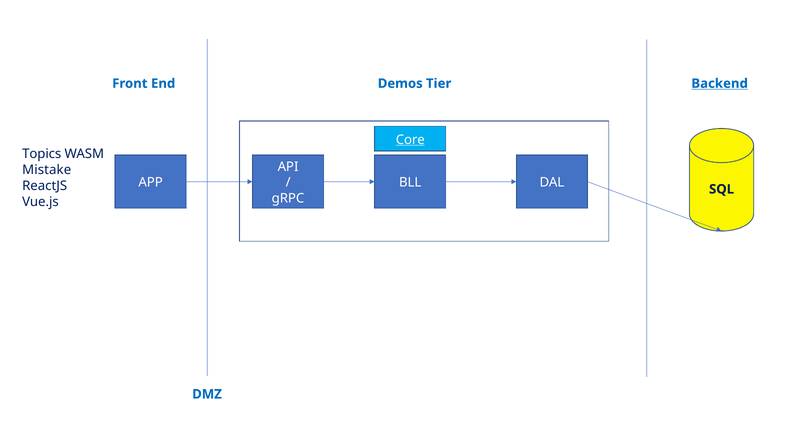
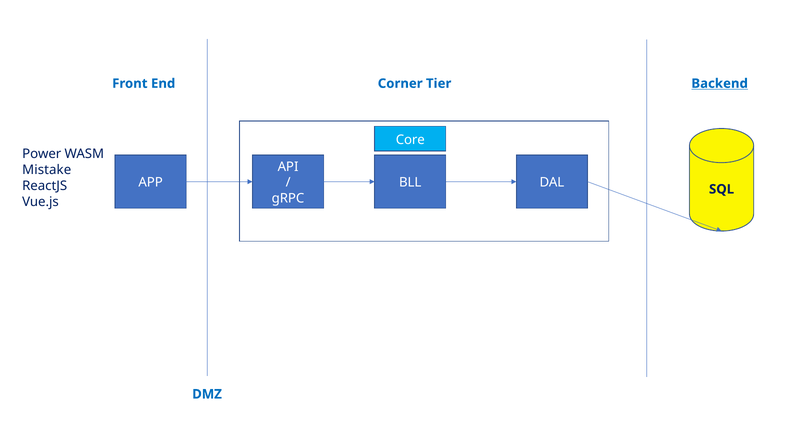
Demos: Demos -> Corner (400, 84)
Core underline: present -> none (410, 140)
Topics: Topics -> Power (42, 154)
